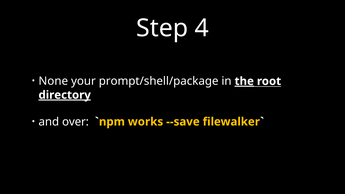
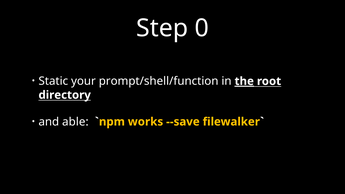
4: 4 -> 0 (202, 28)
None: None -> Static (53, 81)
prompt/shell/package: prompt/shell/package -> prompt/shell/function (159, 81)
directory underline: present -> none (65, 95)
over: over -> able (75, 122)
